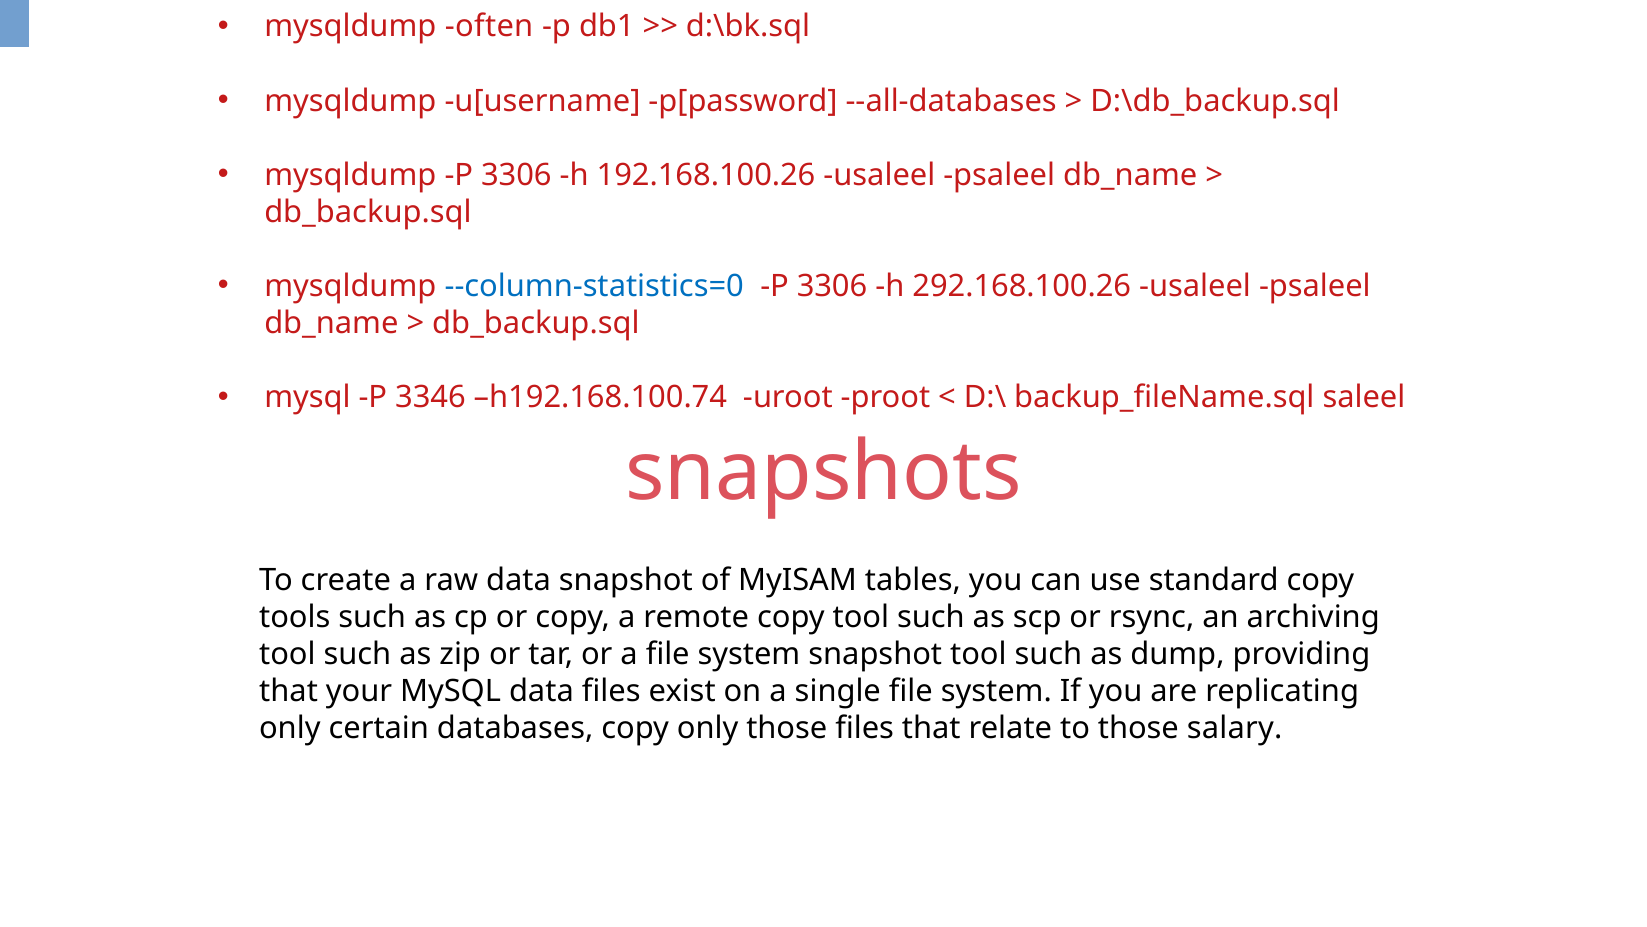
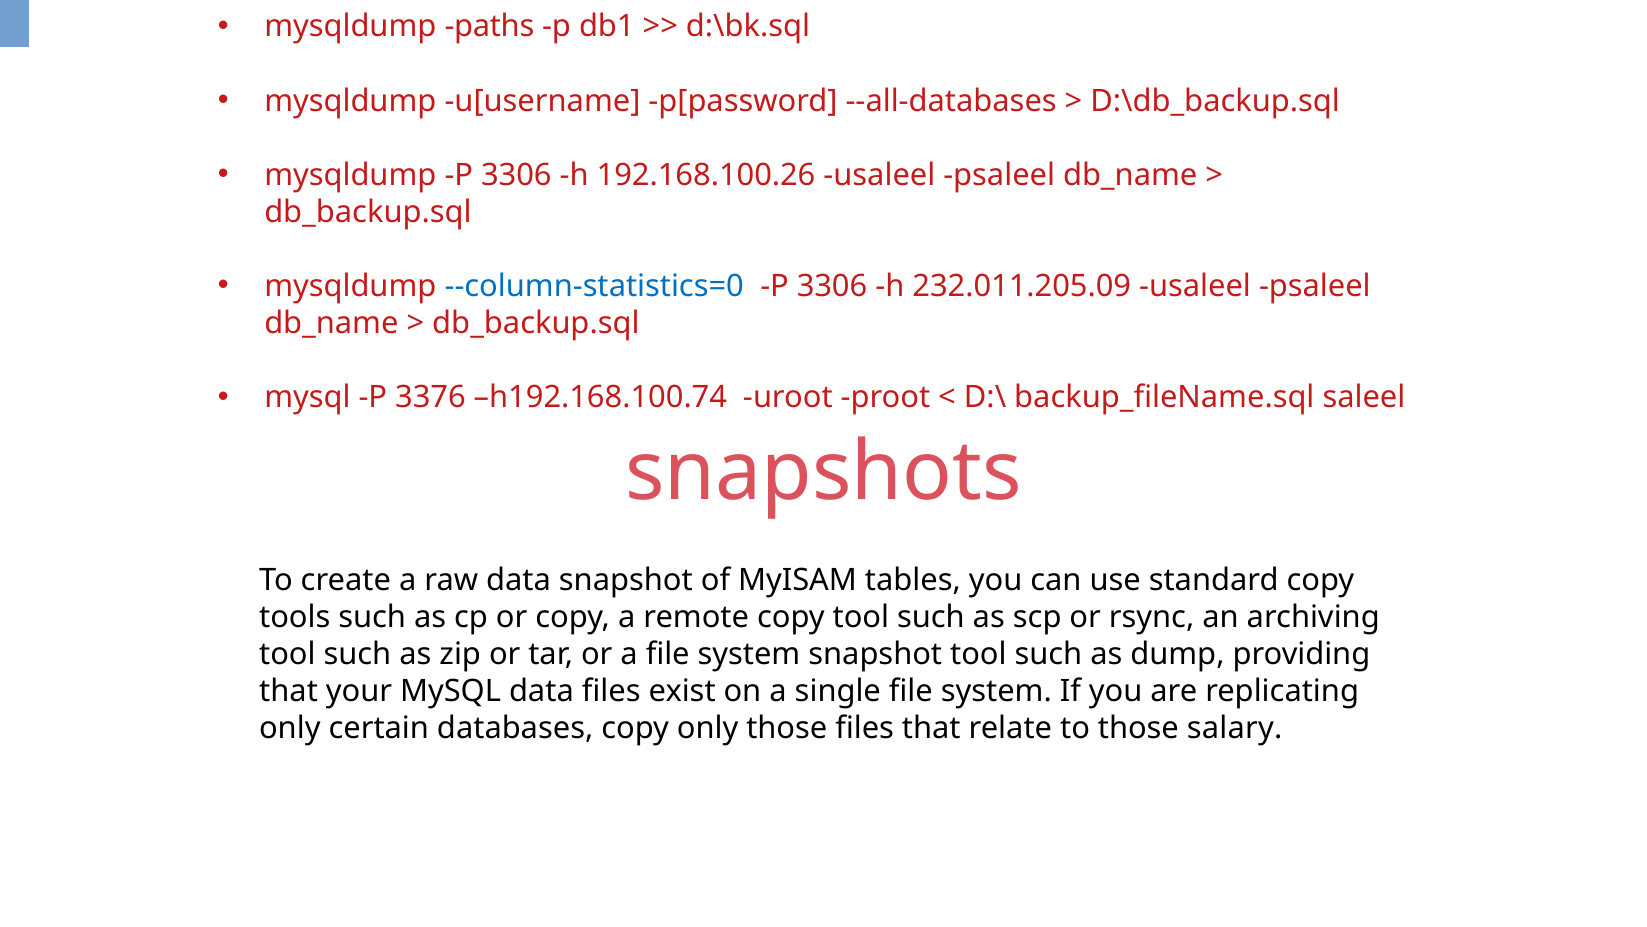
often: often -> paths (489, 27)
292.168.100.26: 292.168.100.26 -> 232.011.205.09 (1022, 286)
3346: 3346 -> 3376 (430, 397)
